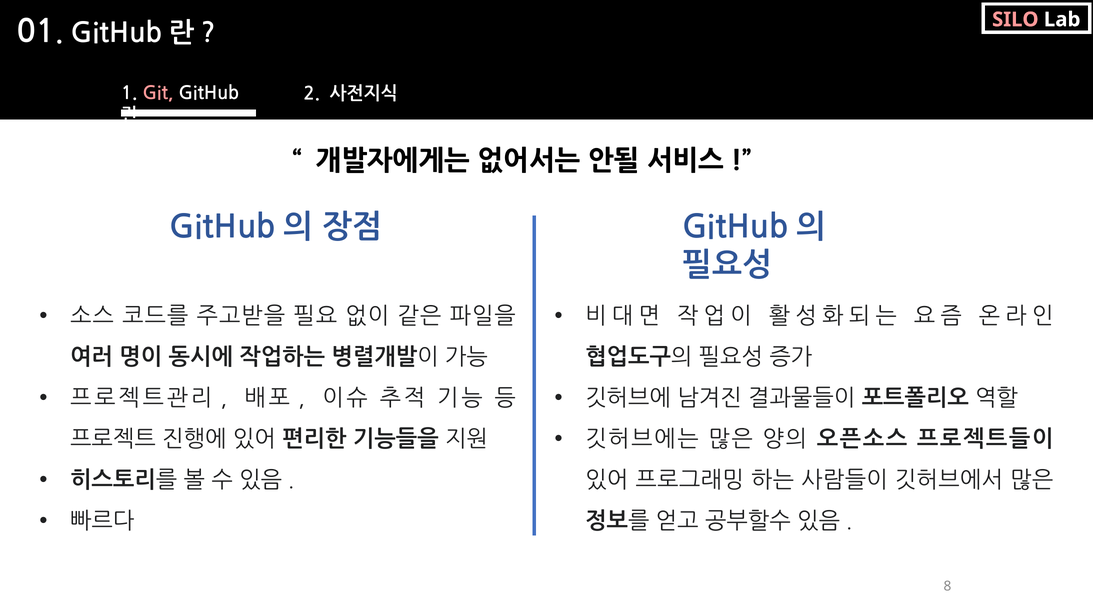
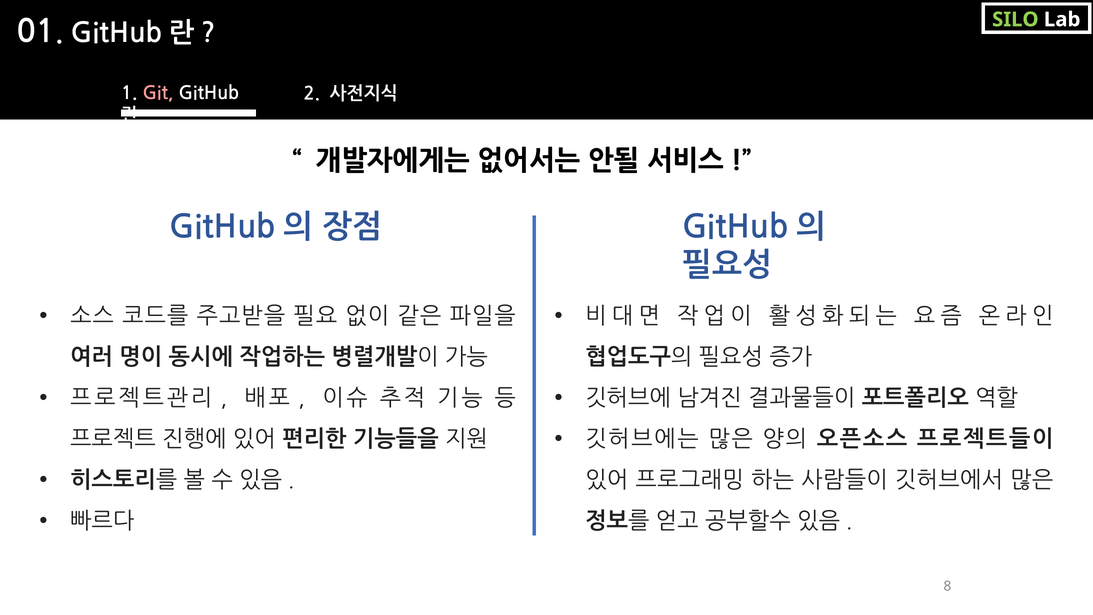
SILO colour: pink -> light green (1015, 20)
